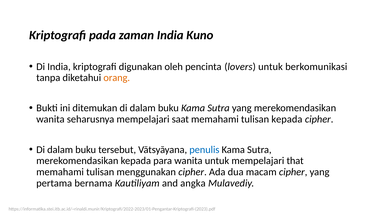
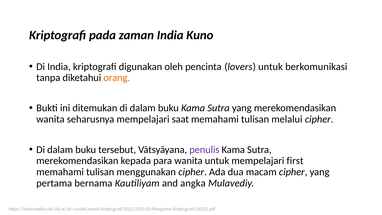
tulisan kepada: kepada -> melalui (287, 119)
penulis colour: blue -> purple (204, 150)
that: that -> first (295, 161)
